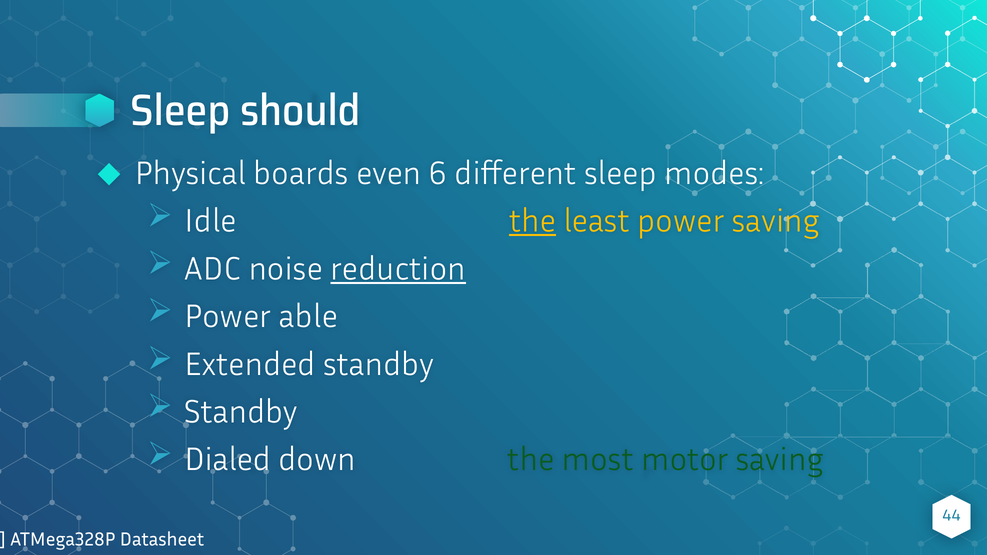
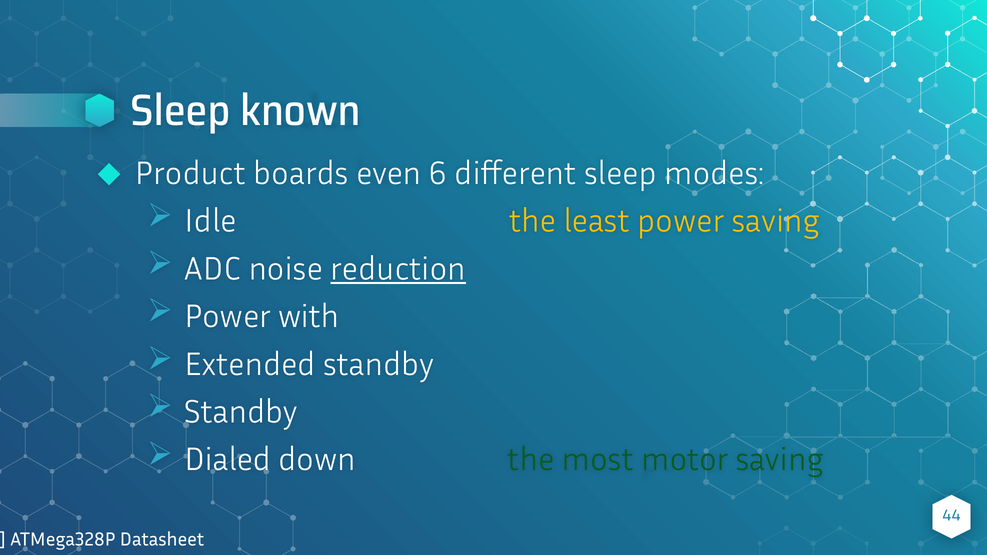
should: should -> known (300, 111)
Physical: Physical -> Product (190, 173)
the underline: present -> none (533, 221)
able: able -> with (309, 317)
